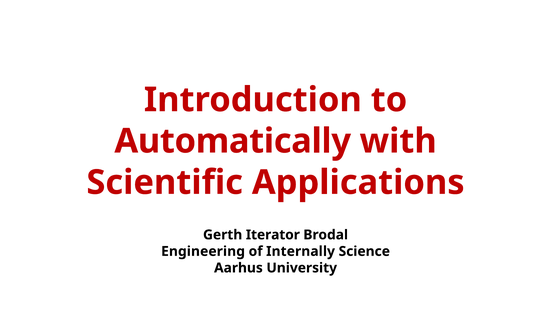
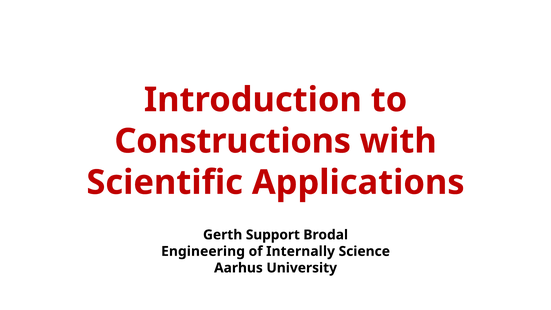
Automatically: Automatically -> Constructions (233, 141)
Iterator: Iterator -> Support (273, 235)
